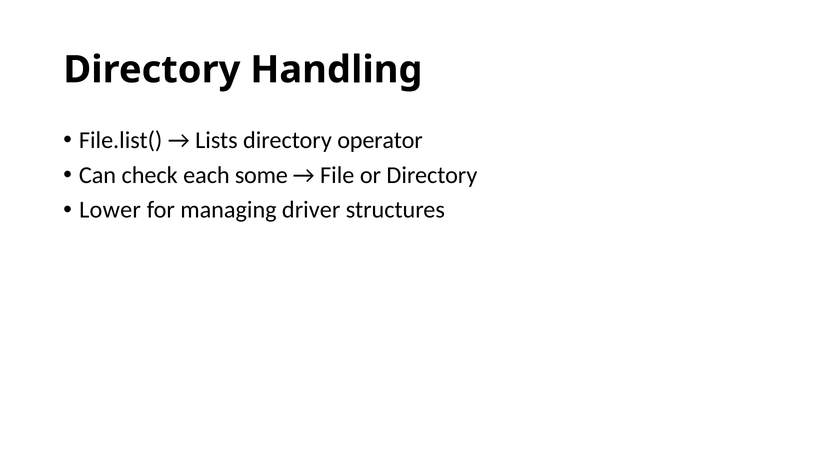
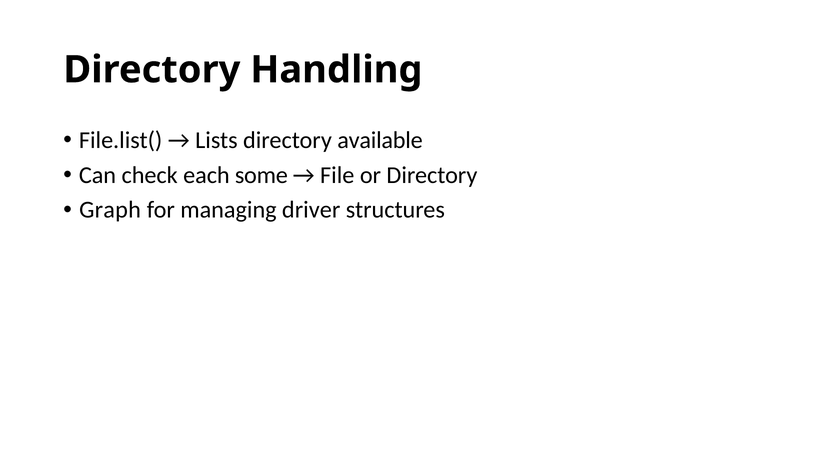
operator: operator -> available (380, 140)
Lower: Lower -> Graph (110, 210)
